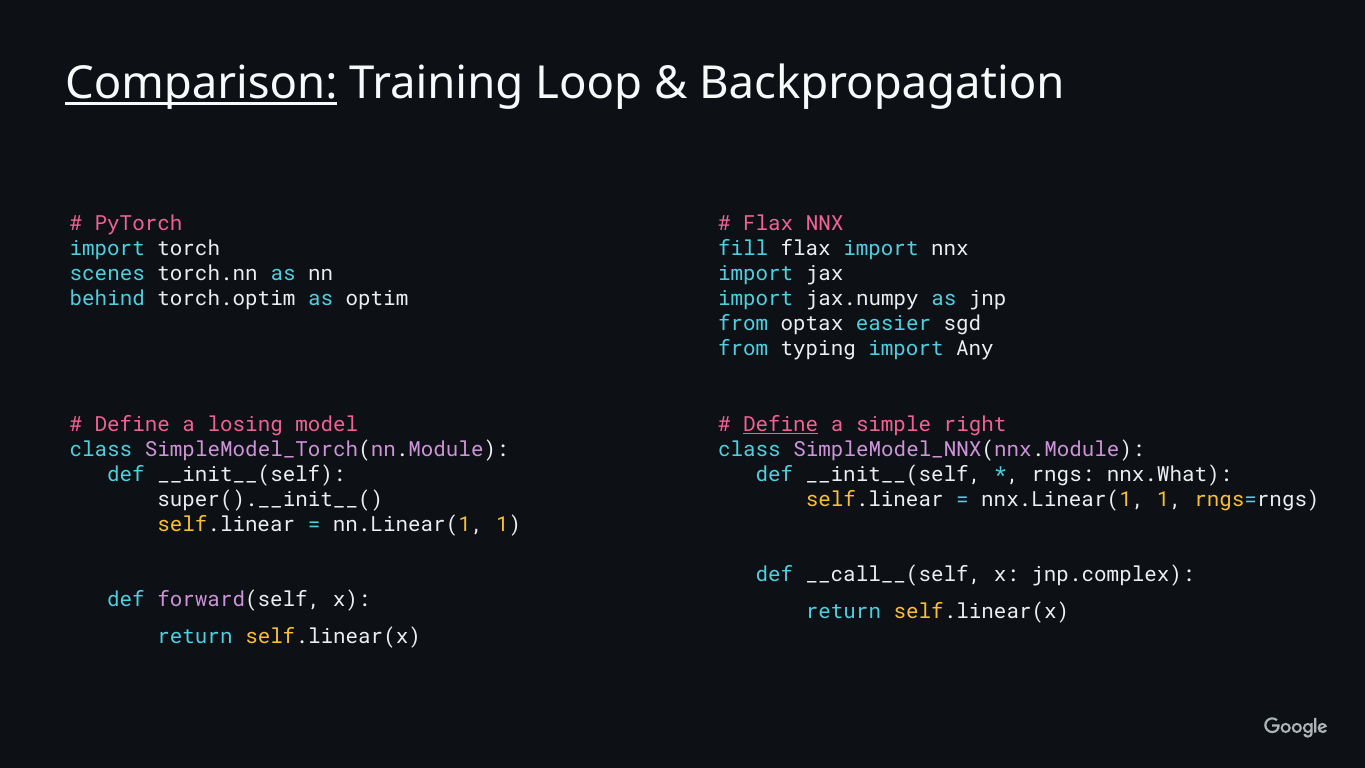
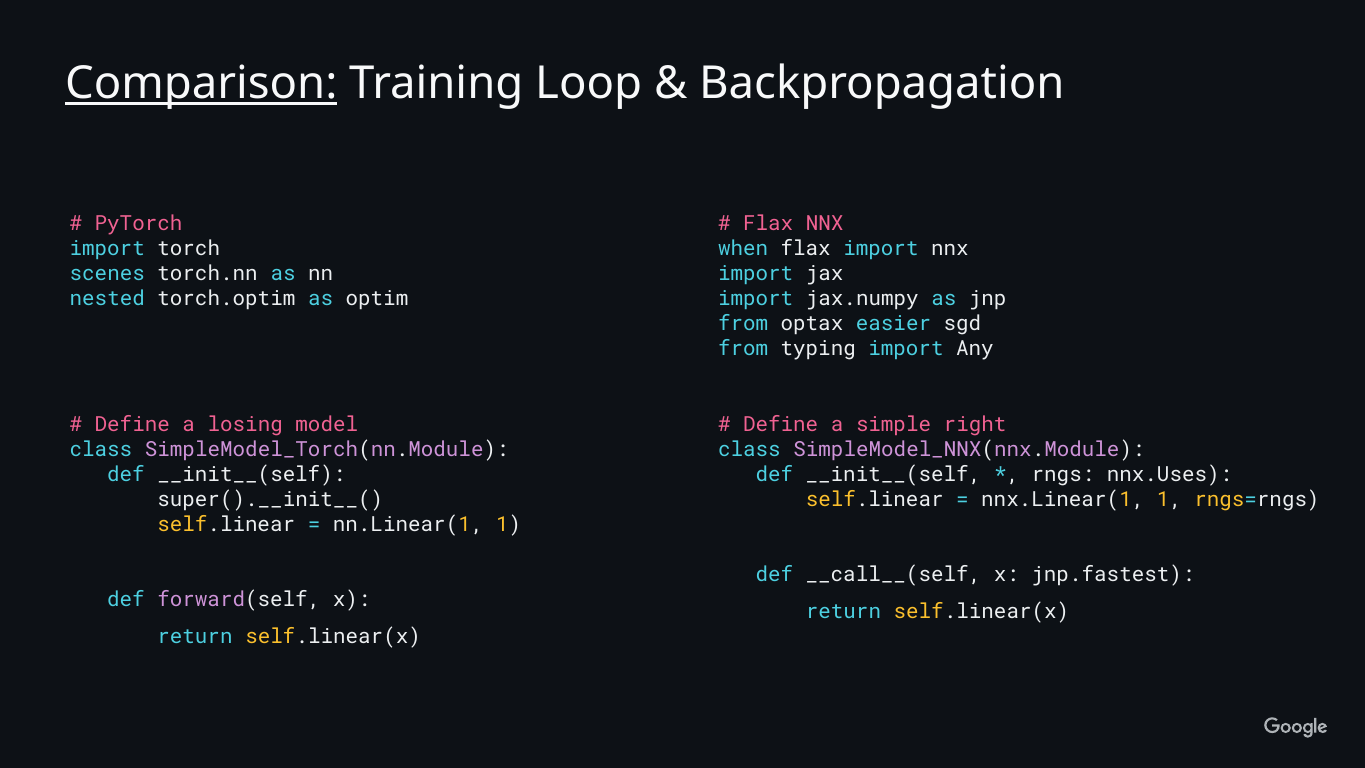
fill: fill -> when (743, 249)
behind: behind -> nested (107, 299)
Define underline: present -> none (781, 424)
nnx.What: nnx.What -> nnx.Uses (1170, 474)
jnp.complex: jnp.complex -> jnp.fastest (1113, 574)
